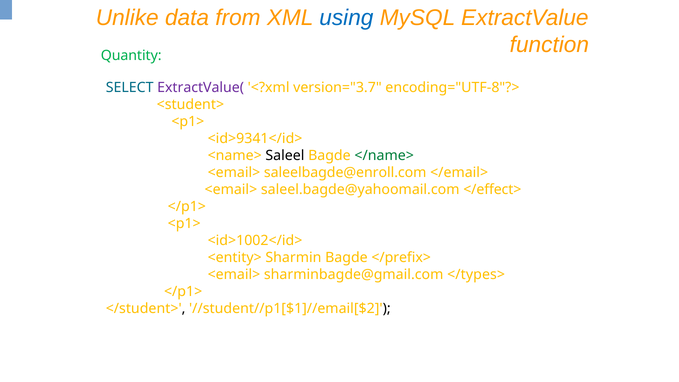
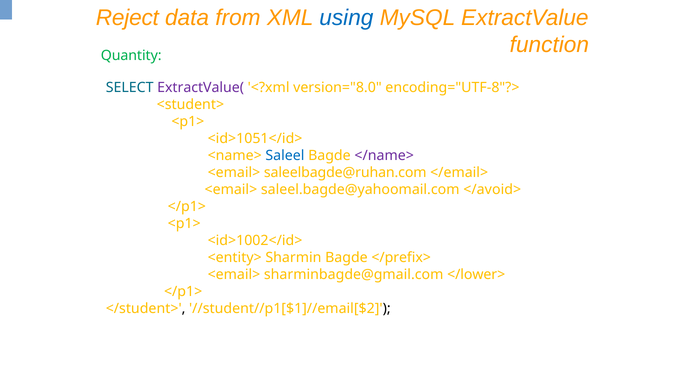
Unlike: Unlike -> Reject (127, 18)
version="3.7: version="3.7 -> version="8.0 (337, 88)
<id>9341</id>: <id>9341</id> -> <id>1051</id> (255, 138)
Saleel colour: black -> blue (285, 155)
</name> colour: green -> purple (384, 155)
saleelbagde@enroll.com: saleelbagde@enroll.com -> saleelbagde@ruhan.com (345, 172)
</effect>: </effect> -> </avoid> (492, 189)
</types>: </types> -> </lower> (476, 274)
